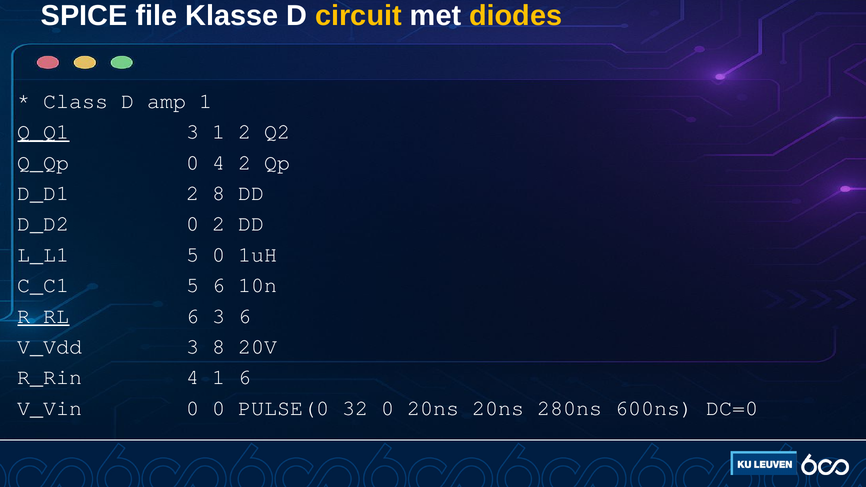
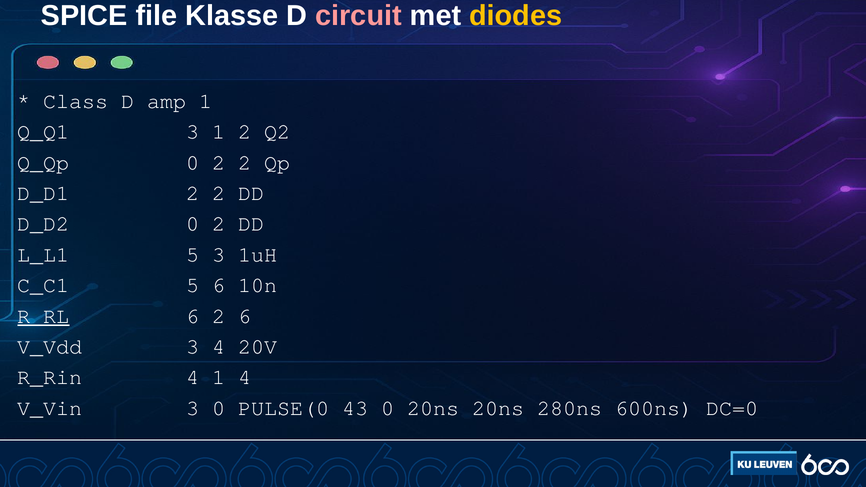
circuit colour: yellow -> pink (358, 16)
Q_Q1 underline: present -> none (43, 132)
Q_Qp 0 4: 4 -> 2 (219, 163)
D_D1 2 8: 8 -> 2 (219, 193)
5 0: 0 -> 3 (219, 255)
6 3: 3 -> 2 (219, 316)
3 8: 8 -> 4 (219, 347)
1 6: 6 -> 4 (245, 377)
V_Vin 0: 0 -> 3 (193, 408)
32: 32 -> 43 (355, 408)
